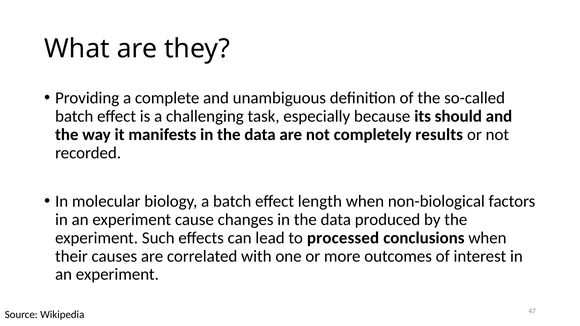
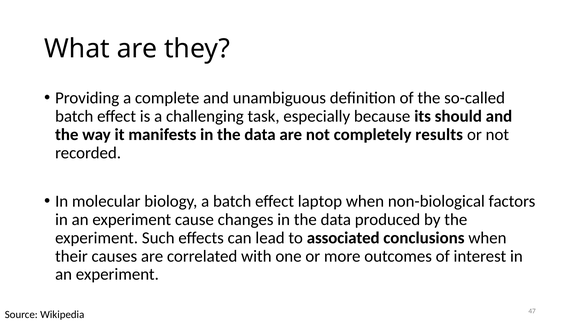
length: length -> laptop (320, 202)
processed: processed -> associated (343, 238)
